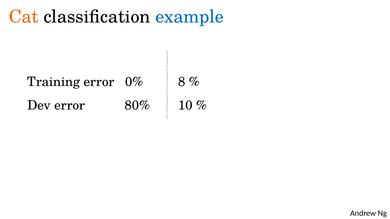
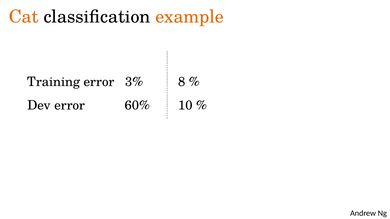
example colour: blue -> orange (190, 17)
0%: 0% -> 3% (134, 82)
80%: 80% -> 60% (137, 106)
